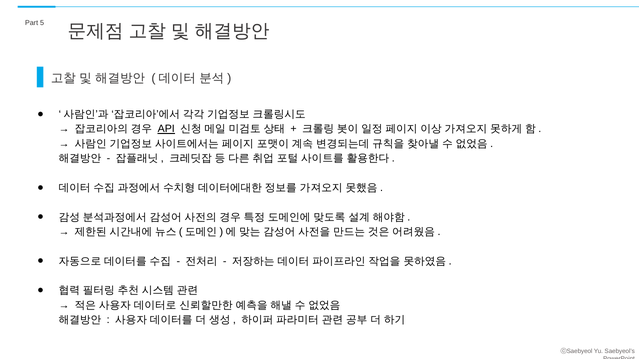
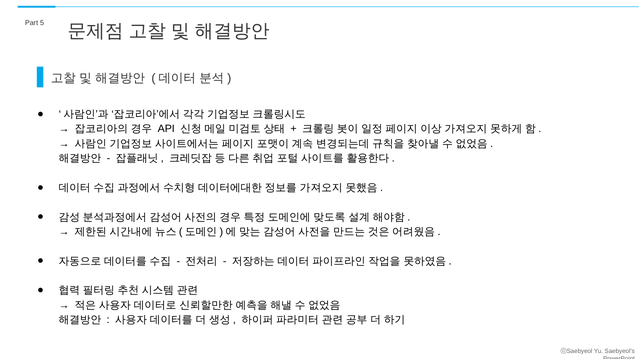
API underline: present -> none (166, 129)
